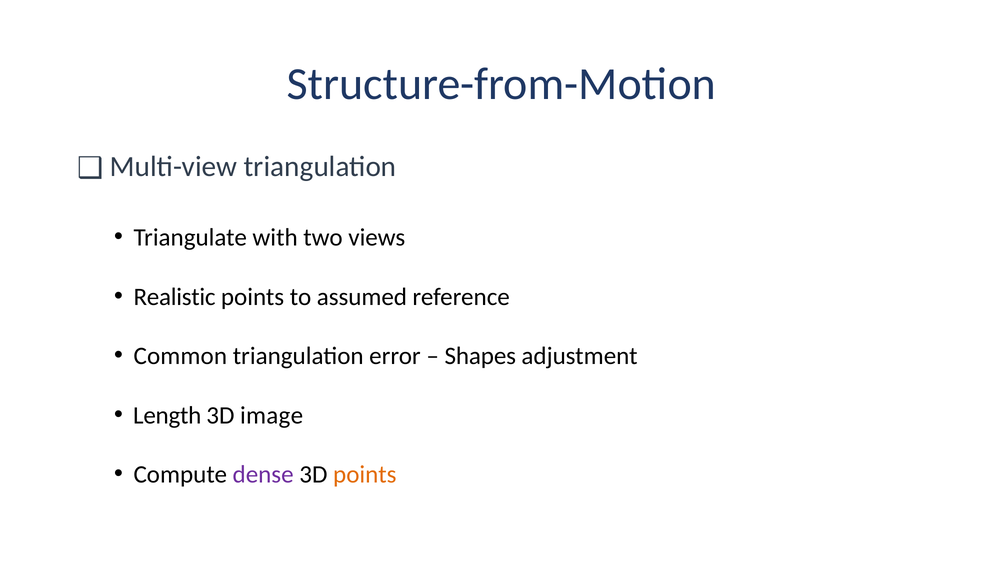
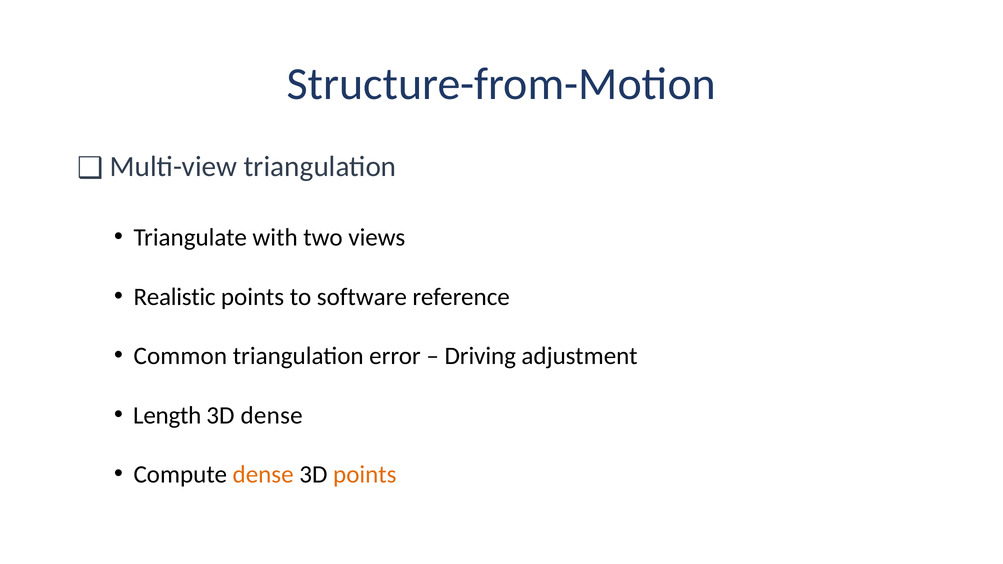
assumed: assumed -> software (362, 297)
Shapes: Shapes -> Driving (480, 356)
3D image: image -> dense (272, 416)
dense colour: purple -> orange (263, 475)
